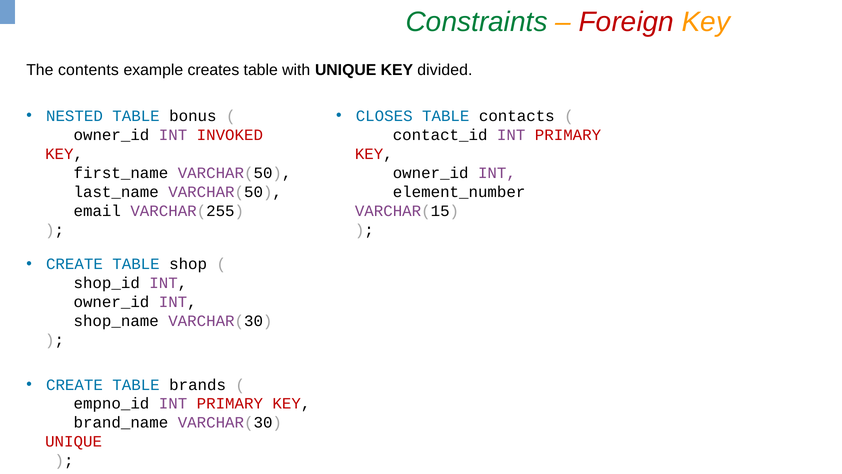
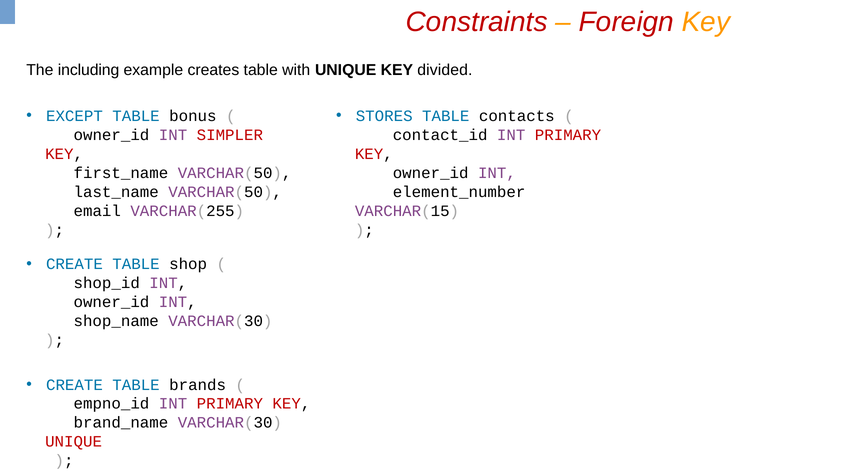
Constraints colour: green -> red (477, 22)
contents: contents -> including (89, 70)
NESTED: NESTED -> EXCEPT (74, 116)
CLOSES: CLOSES -> STORES (384, 116)
INVOKED: INVOKED -> SIMPLER (230, 135)
